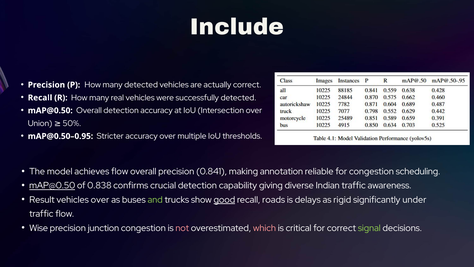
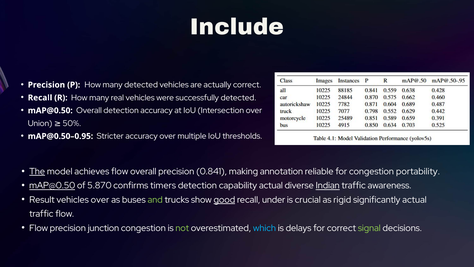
The underline: none -> present (37, 171)
scheduling: scheduling -> portability (418, 171)
0.838: 0.838 -> 5.870 (99, 185)
crucial: crucial -> timers (163, 185)
capability giving: giving -> actual (271, 185)
Indian underline: none -> present (328, 185)
roads: roads -> under (274, 200)
delays: delays -> crucial (308, 200)
significantly under: under -> actual (414, 200)
Wise: Wise -> Flow (39, 228)
not colour: pink -> light green (182, 228)
which colour: pink -> light blue (264, 228)
critical: critical -> delays (299, 228)
